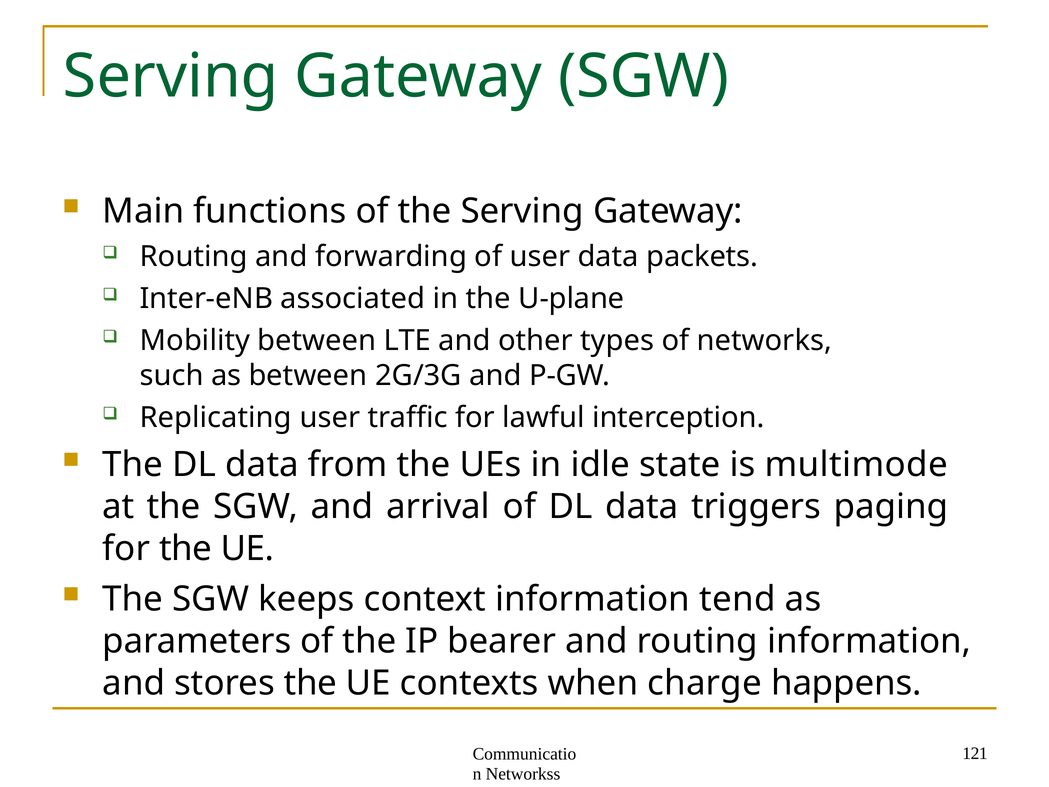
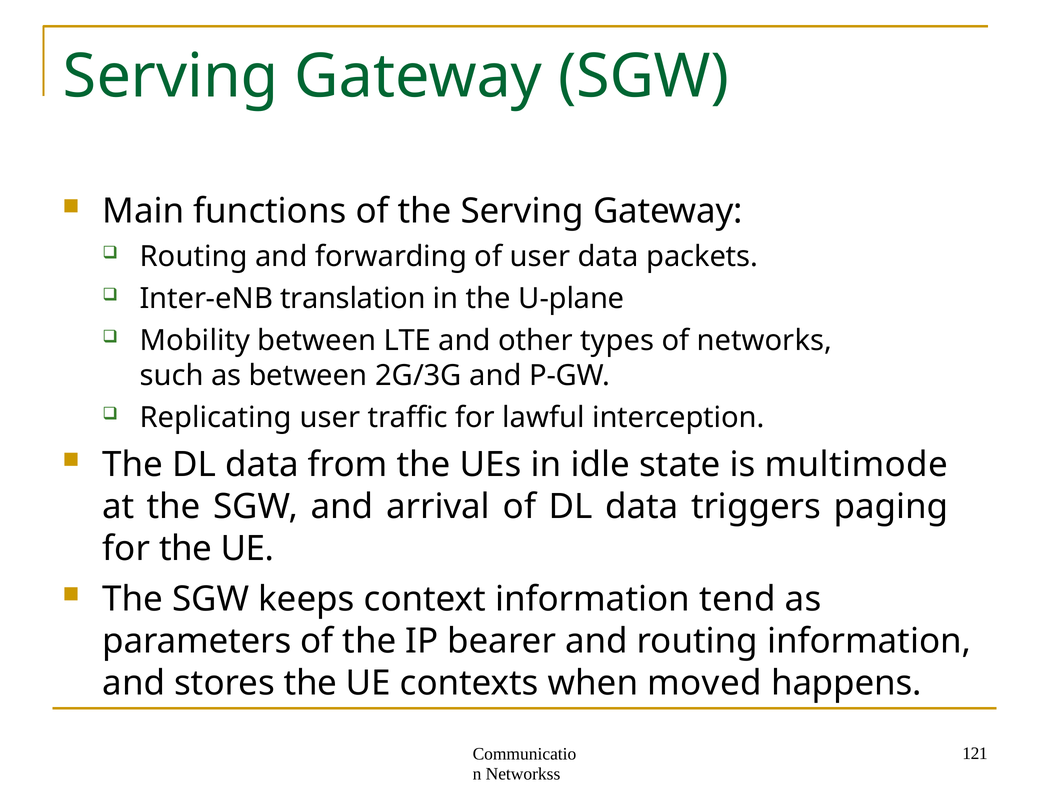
associated: associated -> translation (353, 299)
charge: charge -> moved (705, 683)
